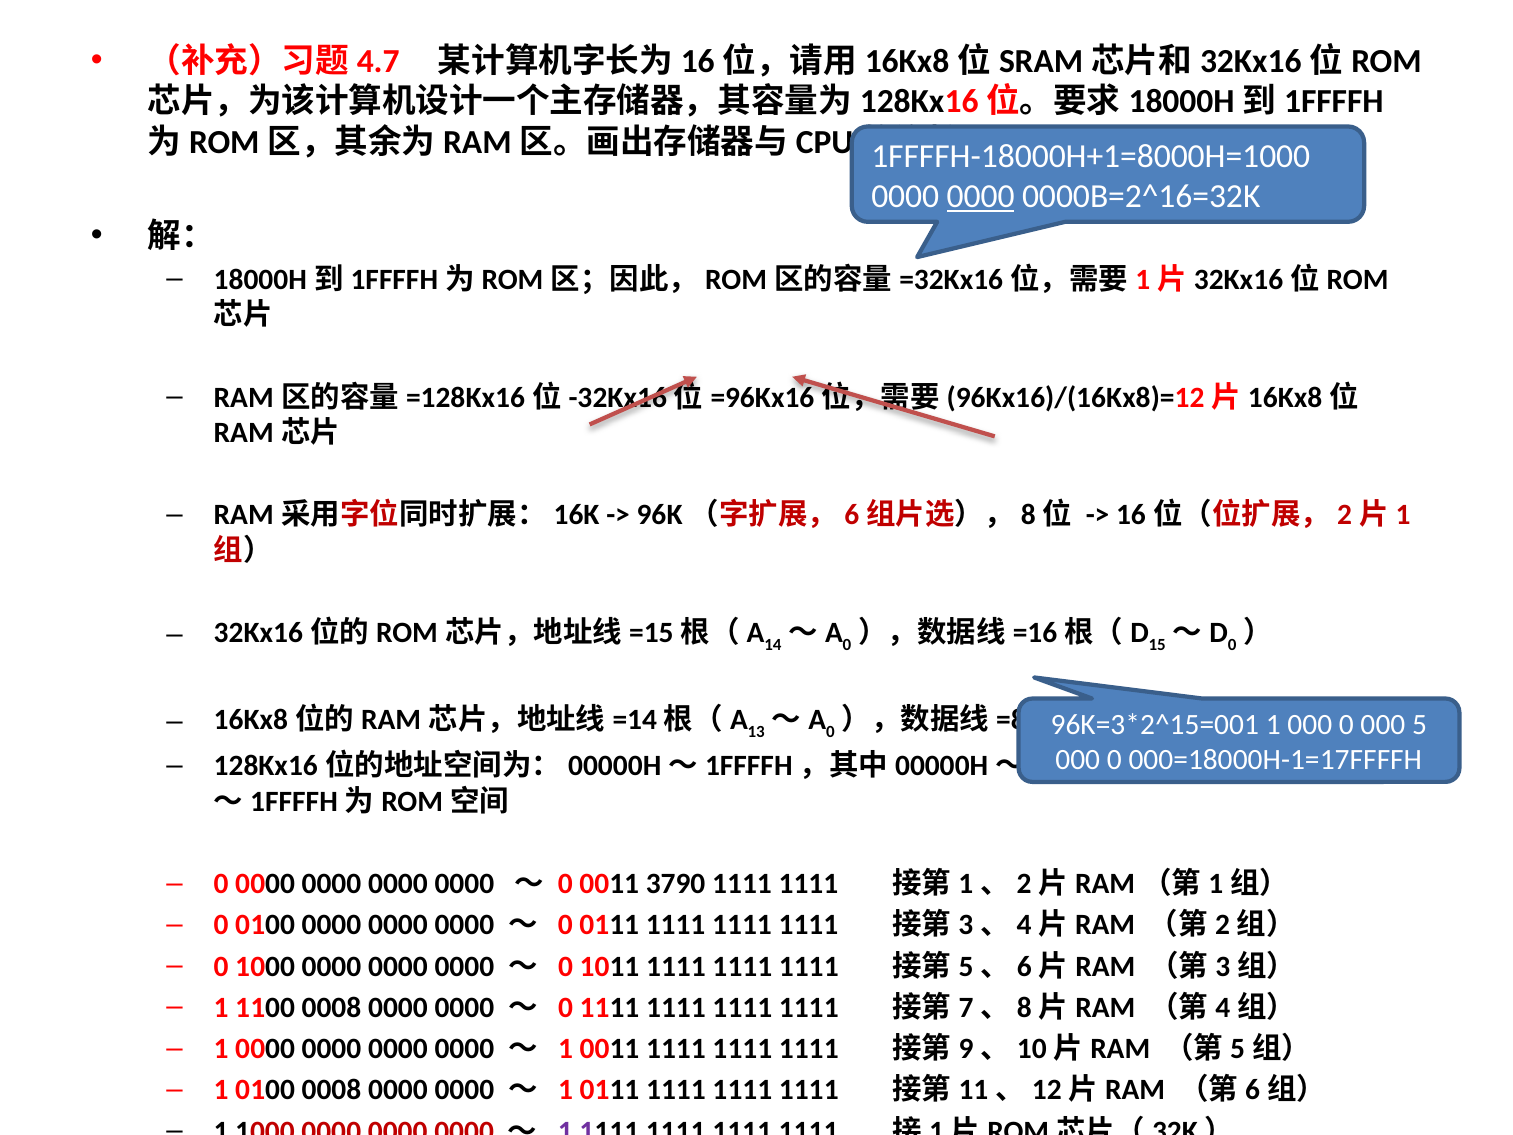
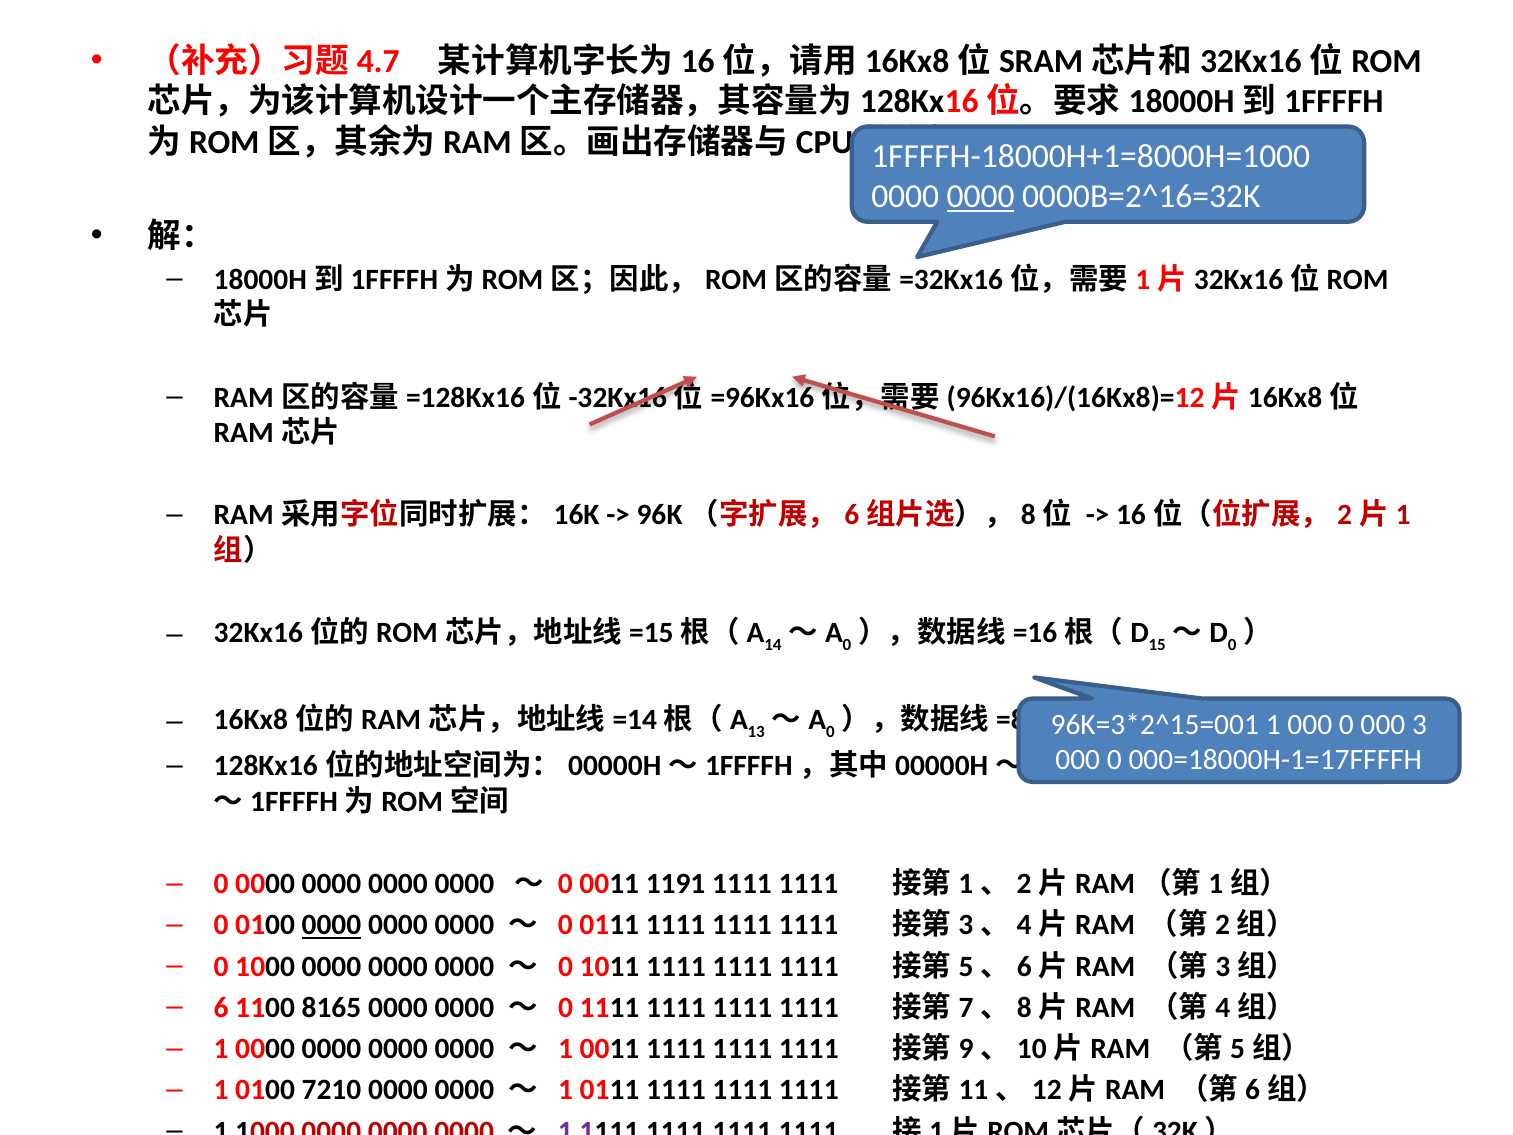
5: 5 -> 3 (1419, 724)
3790: 3790 -> 1191 (676, 884)
0000 underline: none -> present (331, 925)
1: 1 -> 6 (221, 1008)
1100 0008: 0008 -> 8165 (331, 1008)
0100 0008: 0008 -> 7210 (331, 1090)
